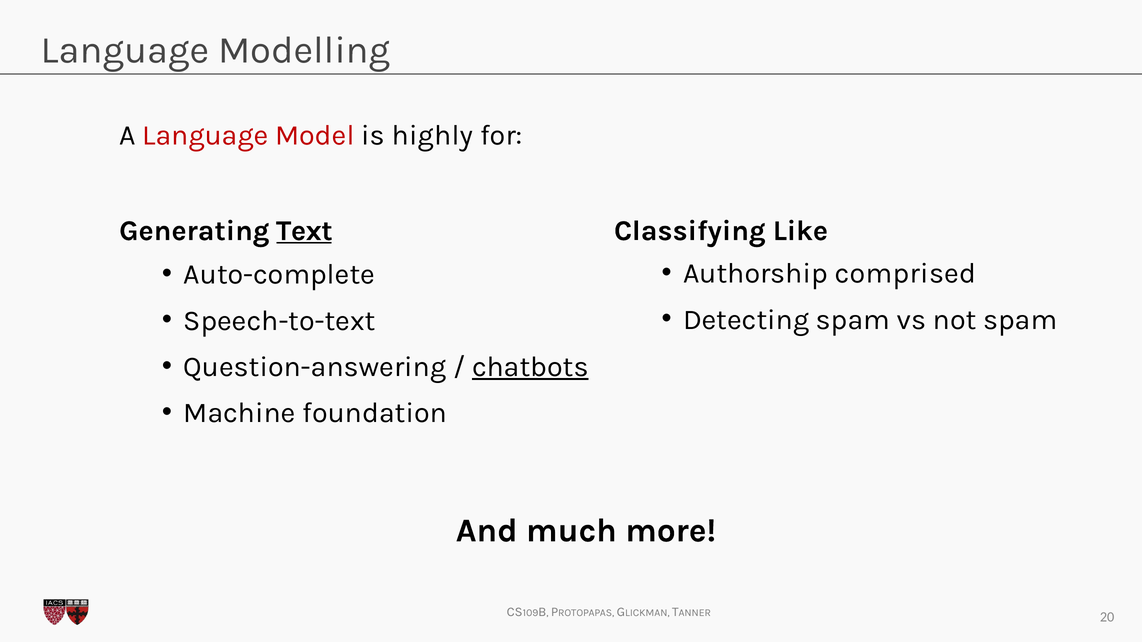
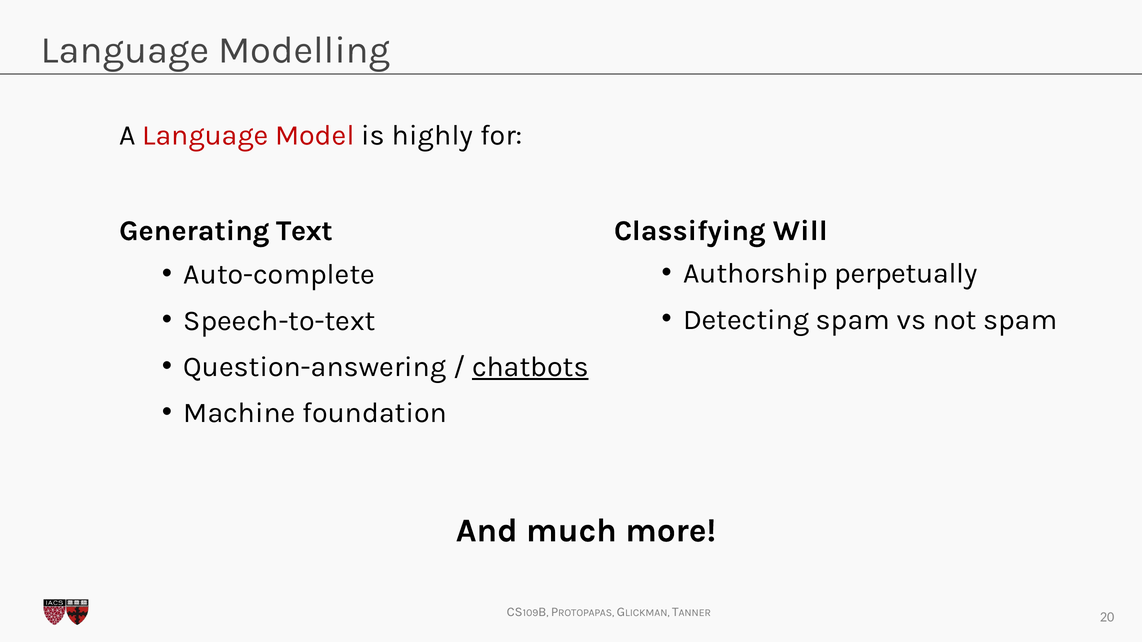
Text underline: present -> none (304, 231)
Like: Like -> Will (800, 231)
comprised: comprised -> perpetually (906, 274)
